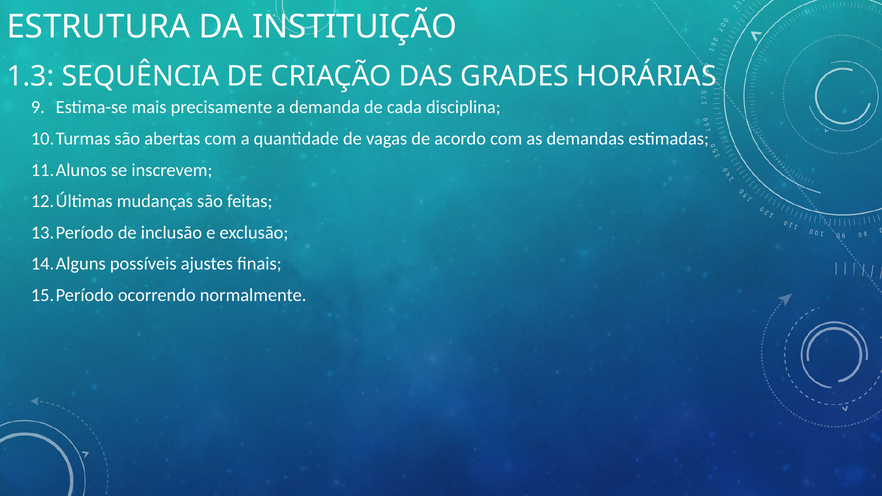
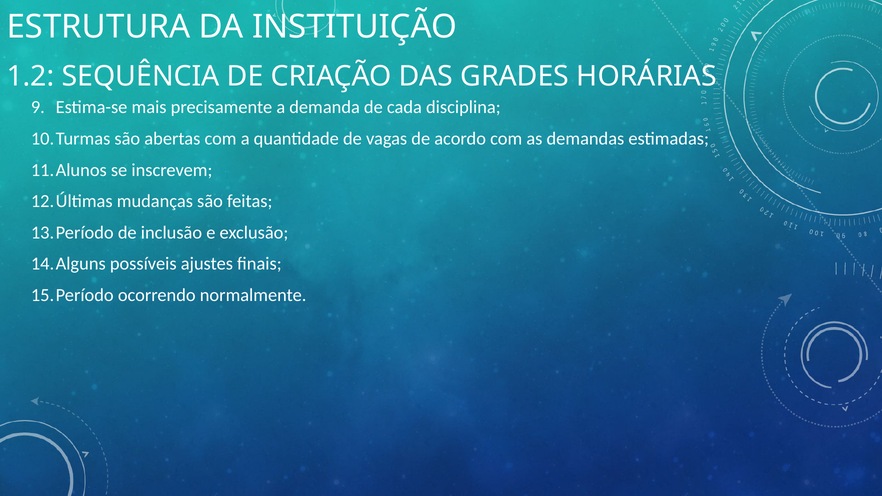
1.3: 1.3 -> 1.2 (31, 76)
